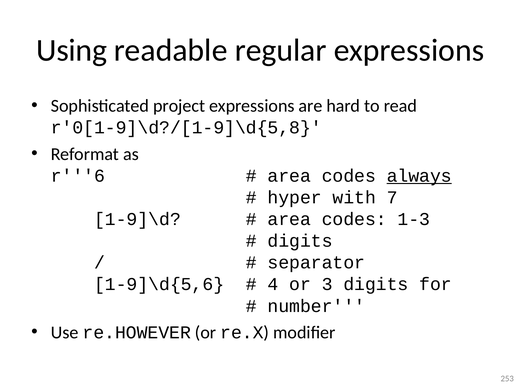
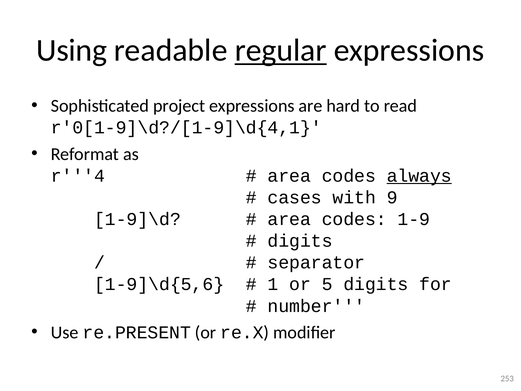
regular underline: none -> present (281, 50)
r'0[1-9]\d?/[1-9]\d{5,8: r'0[1-9]\d?/[1-9]\d{5,8 -> r'0[1-9]\d?/[1-9]\d{4,1 (186, 128)
r'''6: r'''6 -> r'''4 (78, 176)
hyper: hyper -> cases (295, 197)
7: 7 -> 9 (392, 197)
1-3: 1-3 -> 1-9 (414, 219)
4: 4 -> 1 (273, 284)
3: 3 -> 5 (327, 284)
re.HOWEVER: re.HOWEVER -> re.PRESENT (137, 332)
